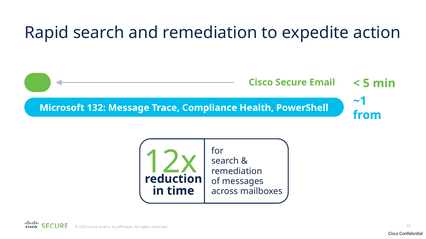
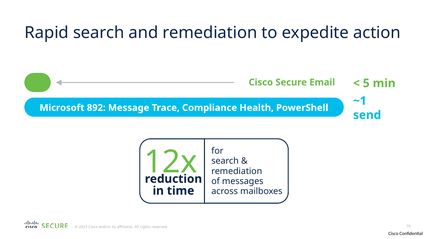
132: 132 -> 892 (96, 108)
from: from -> send (367, 115)
